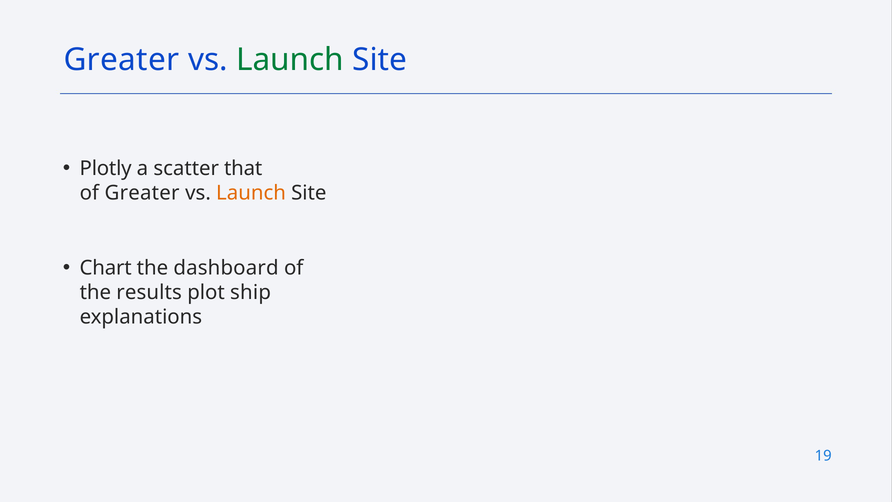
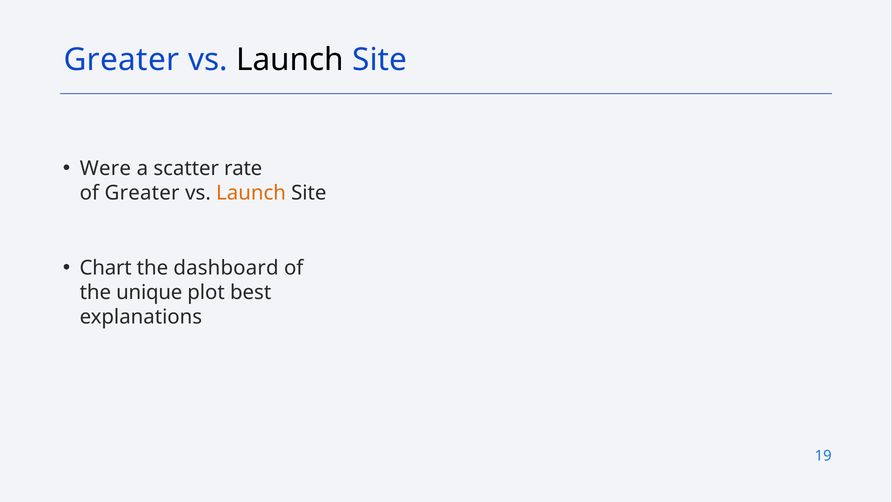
Launch colour: green -> black (290, 60)
Plotly: Plotly -> Were (105, 168)
that: that -> rate (243, 168)
results: results -> unique (149, 292)
ship: ship -> best (251, 292)
